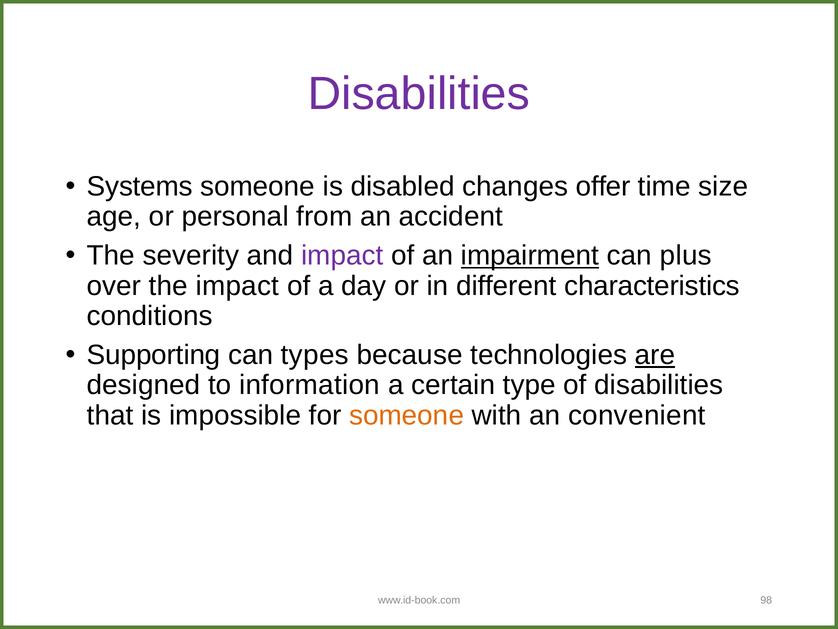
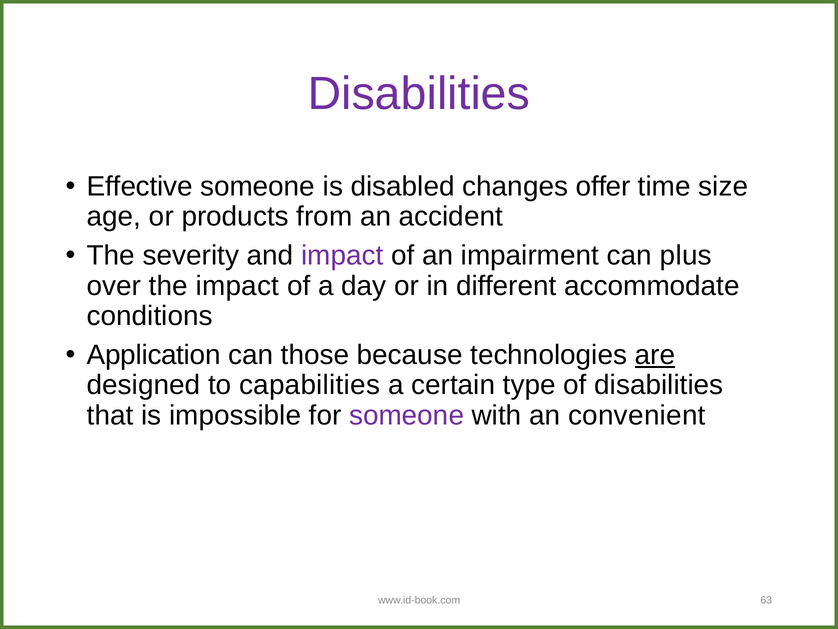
Systems: Systems -> Effective (140, 186)
personal: personal -> products (235, 217)
impairment underline: present -> none (530, 255)
characteristics: characteristics -> accommodate (652, 286)
Supporting: Supporting -> Application (154, 355)
types: types -> those (315, 355)
information: information -> capabilities (310, 385)
someone colour: orange -> purple (407, 415)
98: 98 -> 63 (766, 600)
